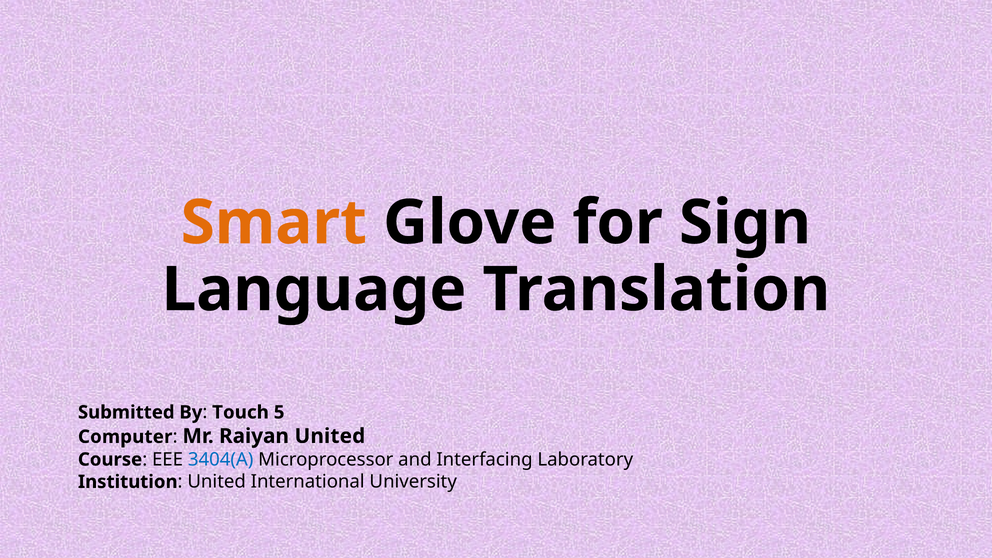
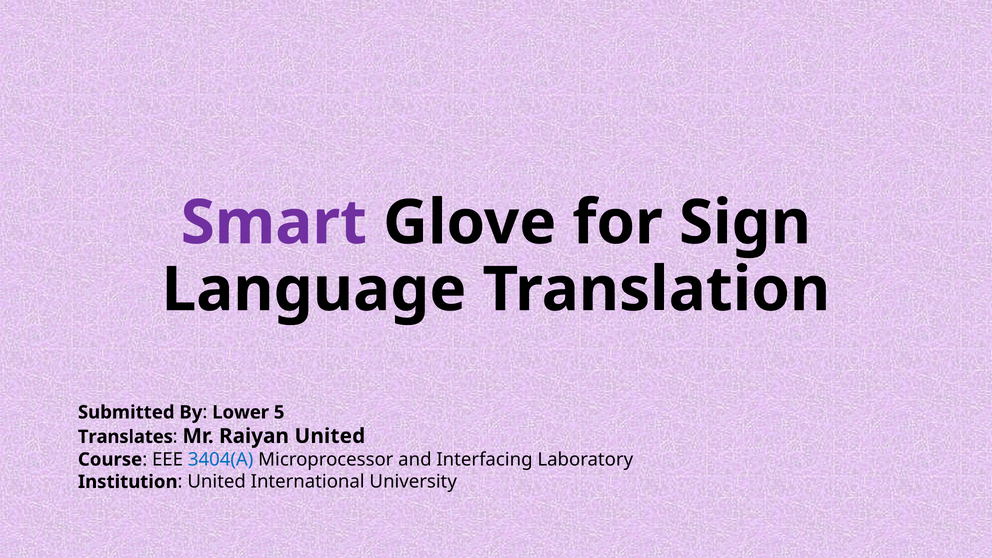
Smart colour: orange -> purple (274, 223)
Touch: Touch -> Lower (241, 412)
Computer: Computer -> Translates (125, 437)
